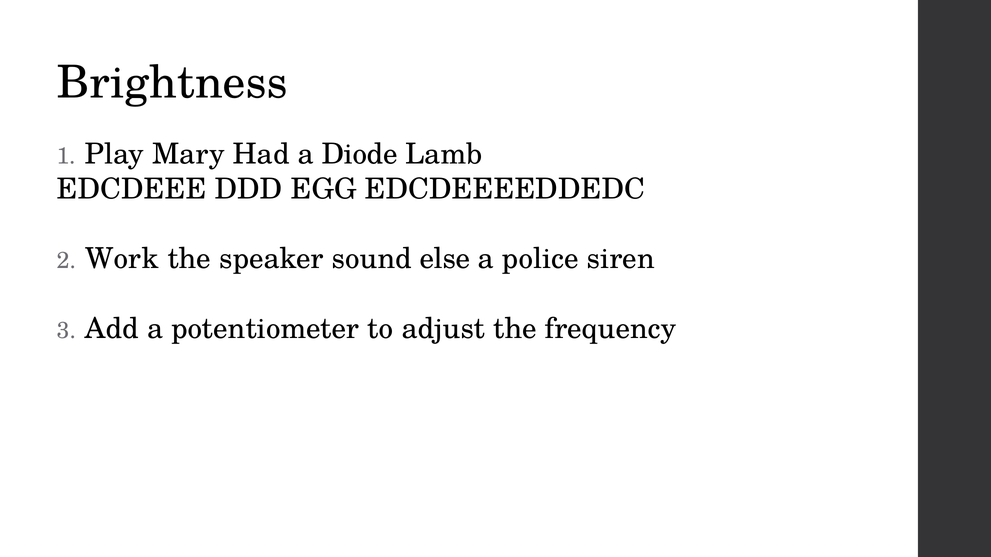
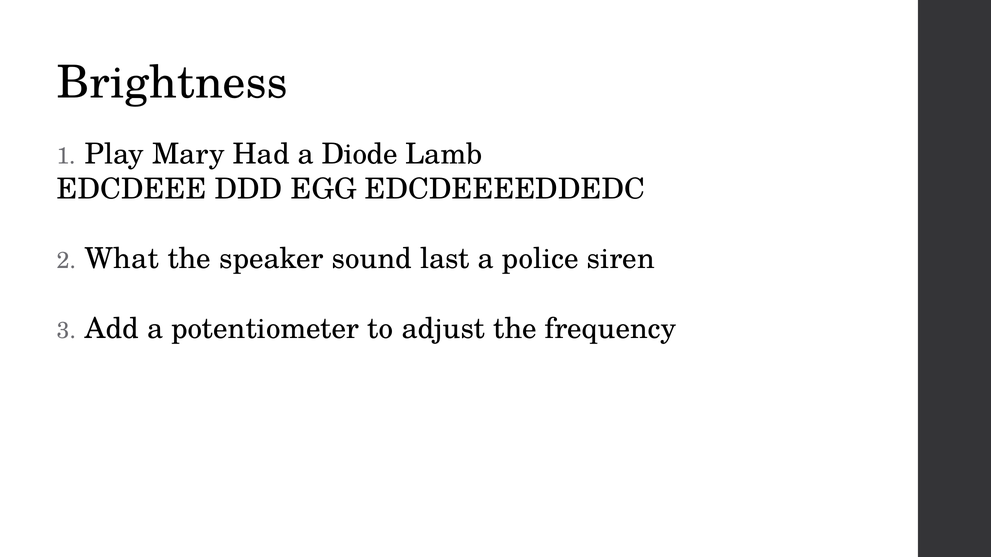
Work: Work -> What (122, 259)
else: else -> last (445, 259)
